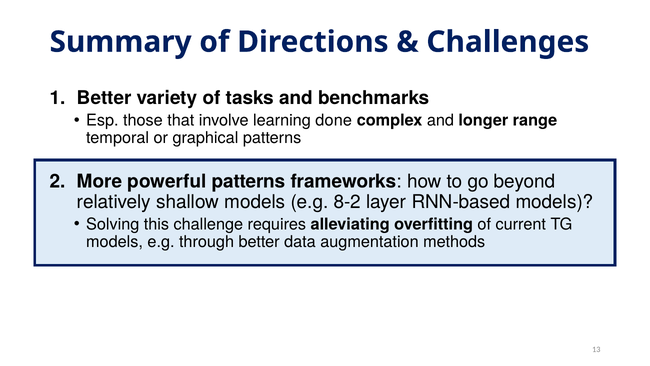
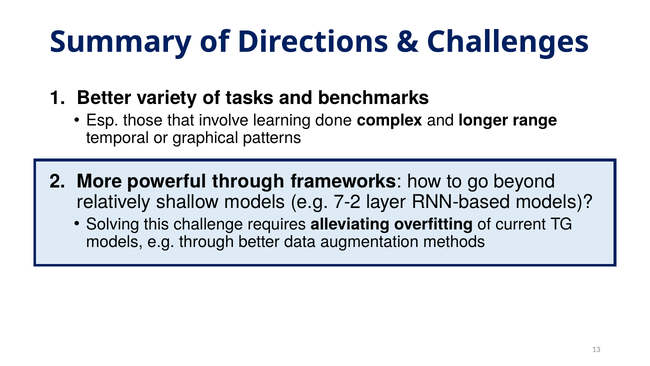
powerful patterns: patterns -> through (248, 181)
8-2: 8-2 -> 7-2 (347, 202)
